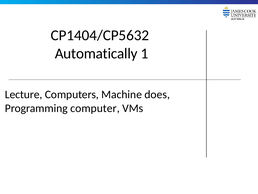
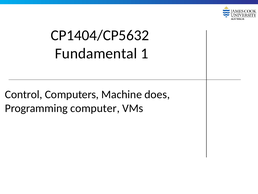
Automatically: Automatically -> Fundamental (96, 53)
Lecture: Lecture -> Control (24, 94)
